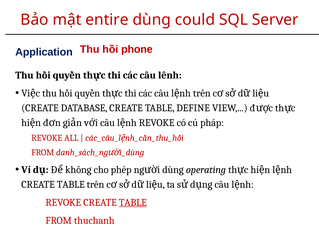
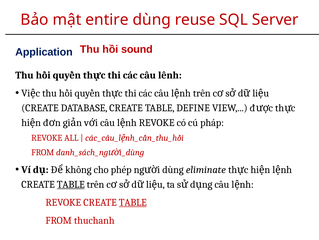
could: could -> reuse (195, 20)
phone: phone -> sound (137, 49)
operating: operating -> eliminate (206, 169)
TABLE underline: none -> present (71, 184)
